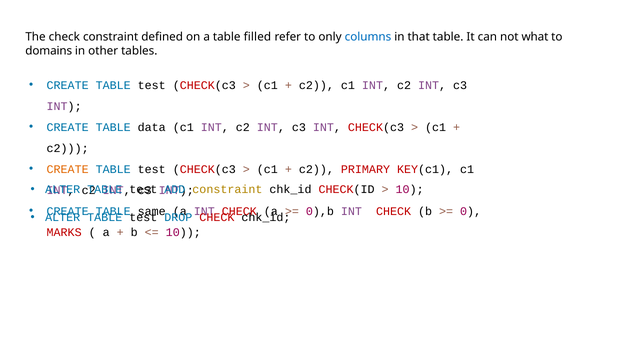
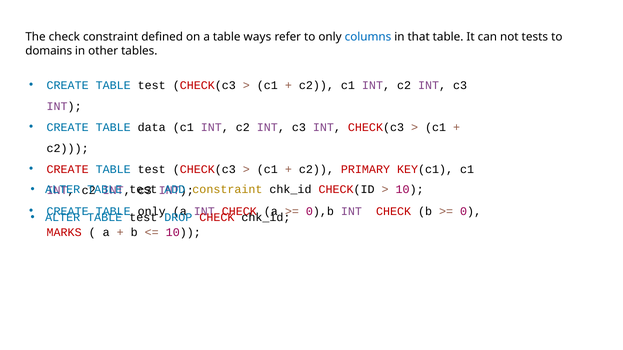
filled: filled -> ways (257, 37)
what: what -> tests (535, 37)
CREATE colour: orange -> red (68, 169)
same: same -> only (152, 211)
